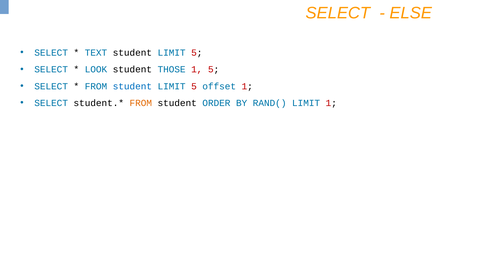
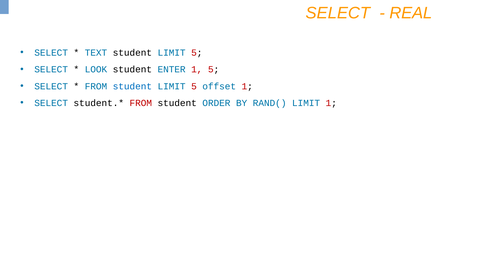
ELSE: ELSE -> REAL (411, 13)
THOSE: THOSE -> ENTER (172, 69)
FROM colour: orange -> red (141, 103)
